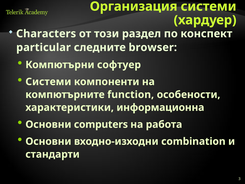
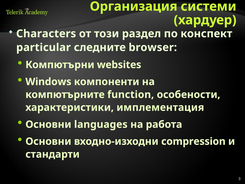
софтуер: софтуер -> websites (119, 65)
Системи: Системи -> Windows (48, 82)
информационна: информационна -> имплементация (160, 107)
computers: computers -> languages (101, 124)
combination: combination -> compression (193, 141)
